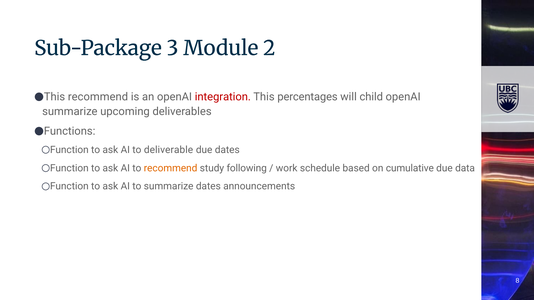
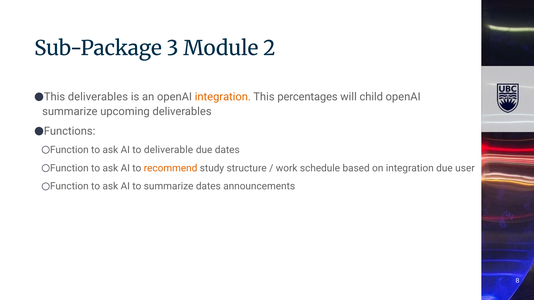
recommend: recommend -> deliverables (98, 97)
integration colour: red -> orange (223, 97)
following: following -> structure (247, 168)
on cumulative: cumulative -> integration (410, 168)
data: data -> user (465, 168)
